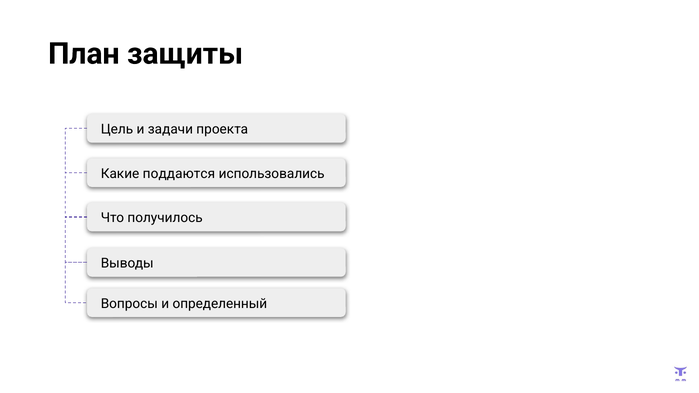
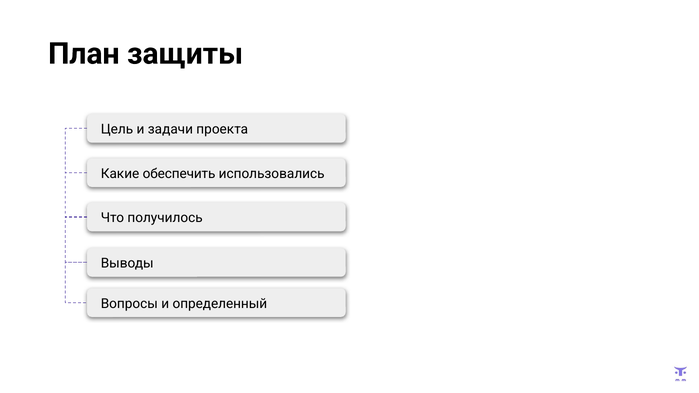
поддаются: поддаются -> обеспечить (179, 174)
